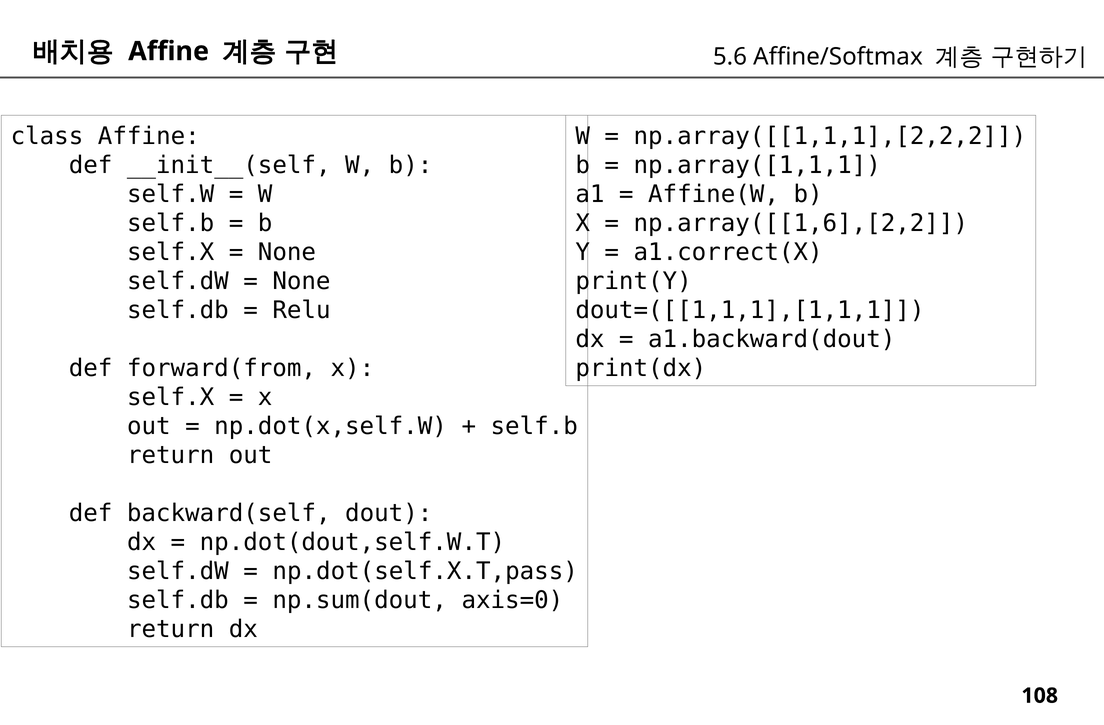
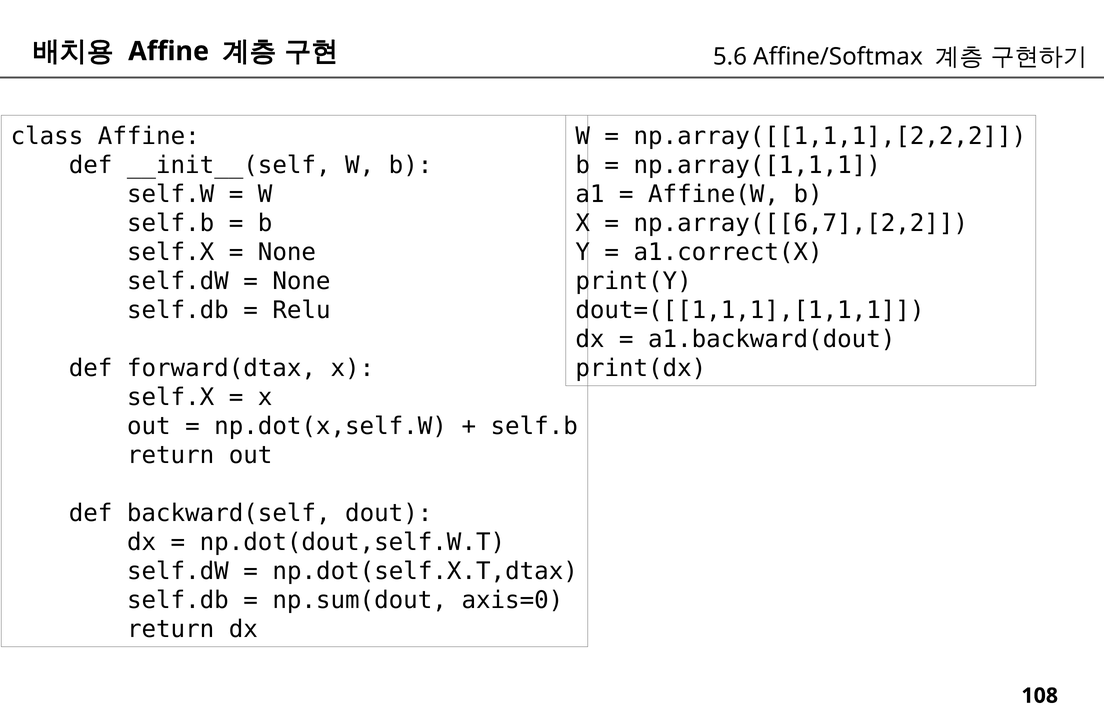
np.array([[1,6],[2,2: np.array([[1,6],[2,2 -> np.array([[6,7],[2,2 (801, 223)
forward(from: forward(from -> forward(dtax (221, 368)
np.dot(self.X.T,pass: np.dot(self.X.T,pass -> np.dot(self.X.T,dtax (425, 571)
